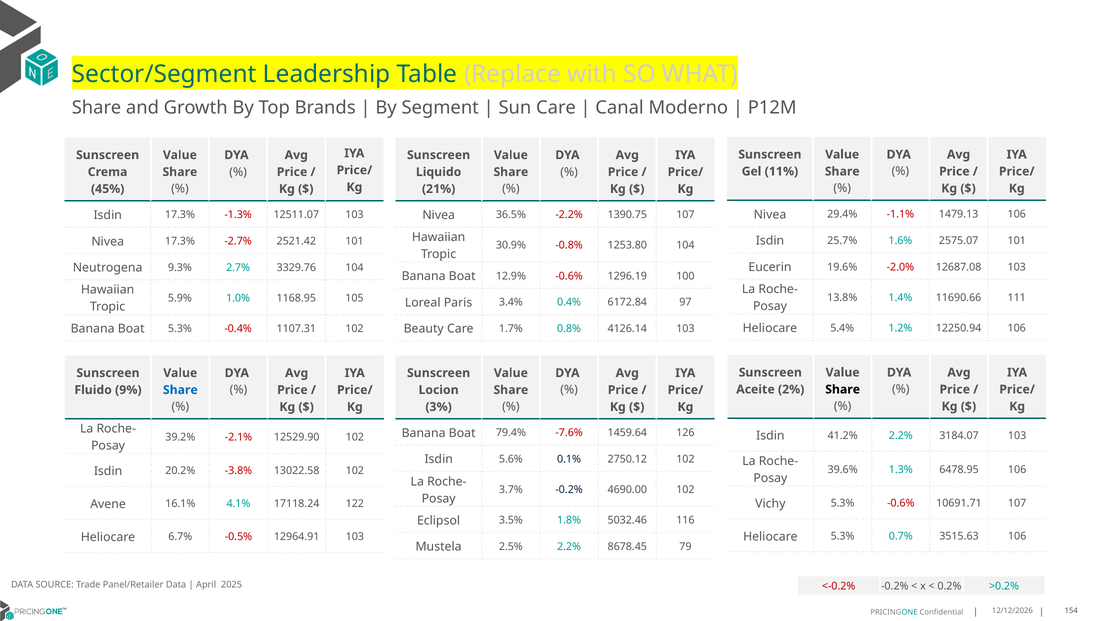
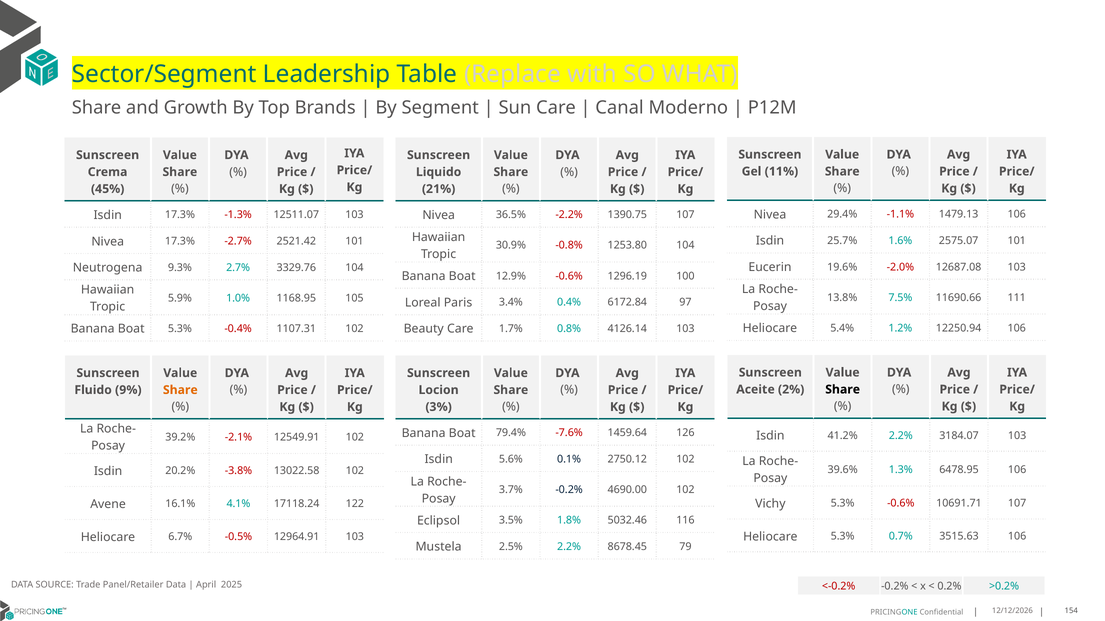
1.4%: 1.4% -> 7.5% (900, 298)
Share colour: blue -> orange (180, 390)
12529.90: 12529.90 -> 12549.91 (297, 437)
